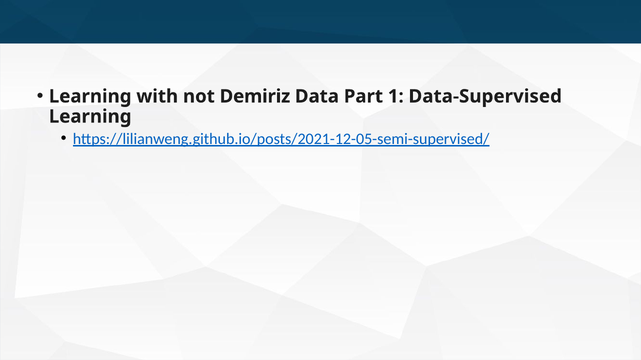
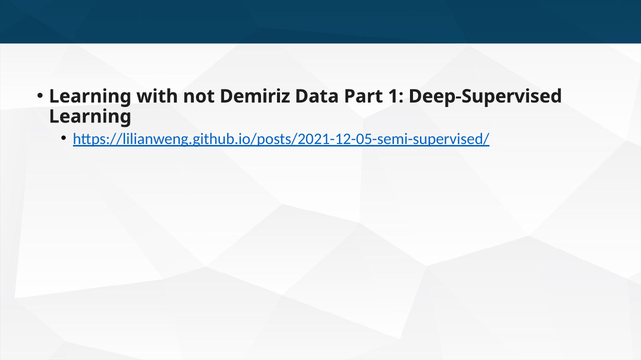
Data-Supervised: Data-Supervised -> Deep-Supervised (485, 96)
